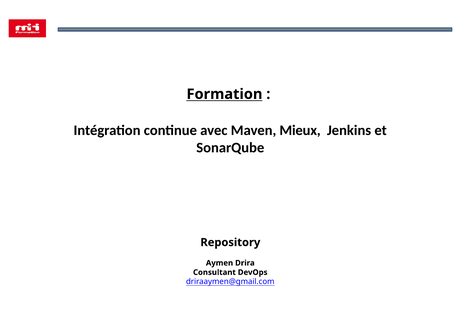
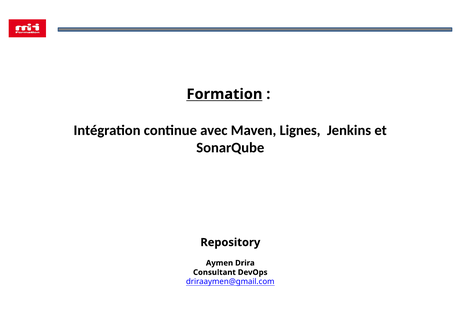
Mieux: Mieux -> Lignes (300, 130)
